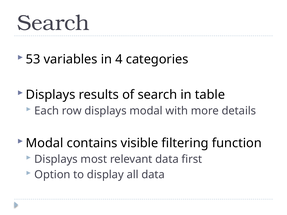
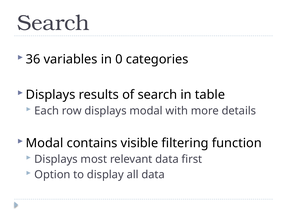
53: 53 -> 36 (33, 59)
4: 4 -> 0 (119, 59)
